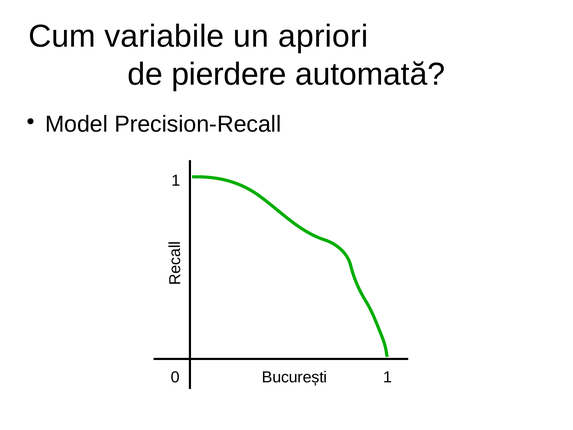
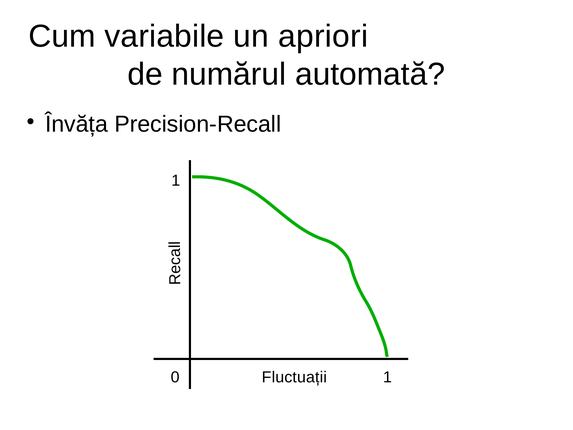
pierdere: pierdere -> numărul (229, 74)
Model: Model -> Învăța (76, 124)
București: București -> Fluctuații (294, 377)
